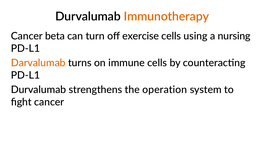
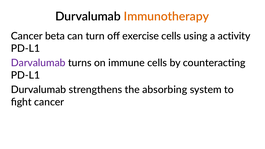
nursing: nursing -> activity (234, 36)
Darvalumab colour: orange -> purple (38, 63)
operation: operation -> absorbing (165, 90)
